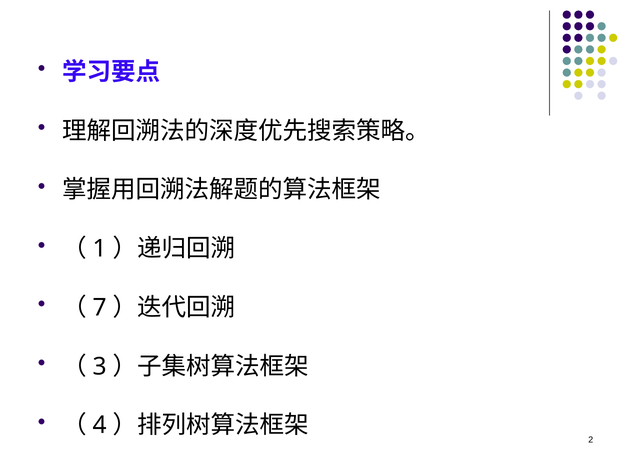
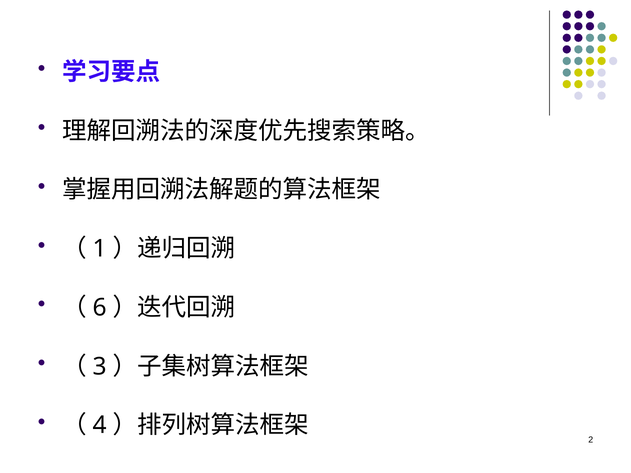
7: 7 -> 6 (100, 308)
